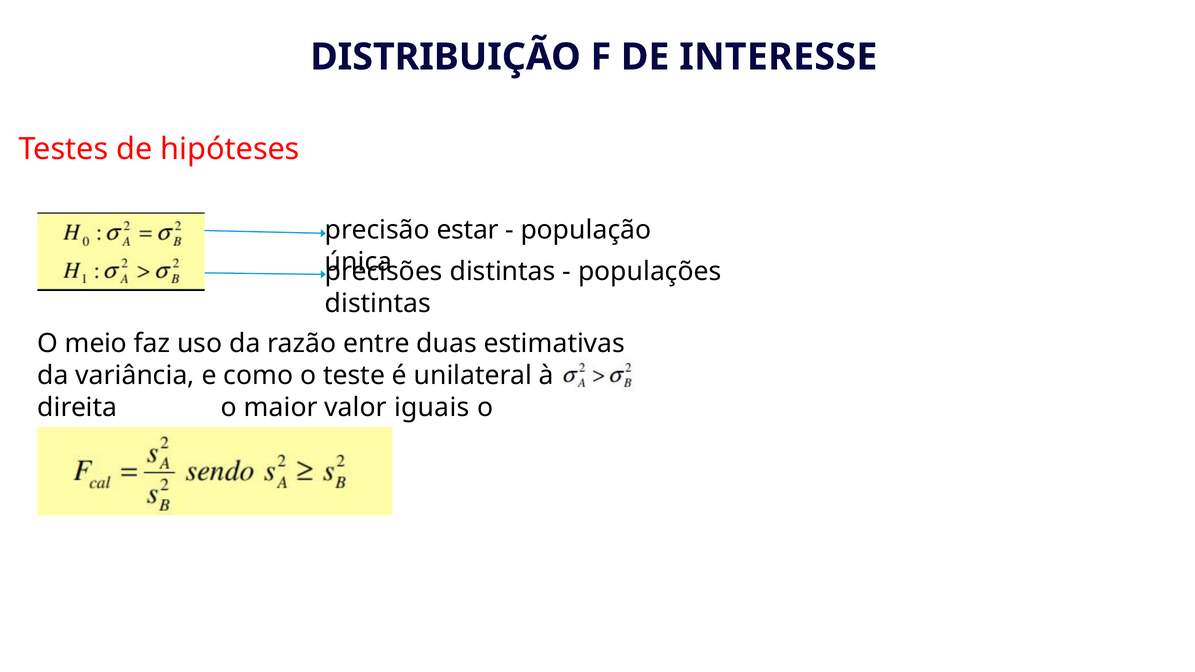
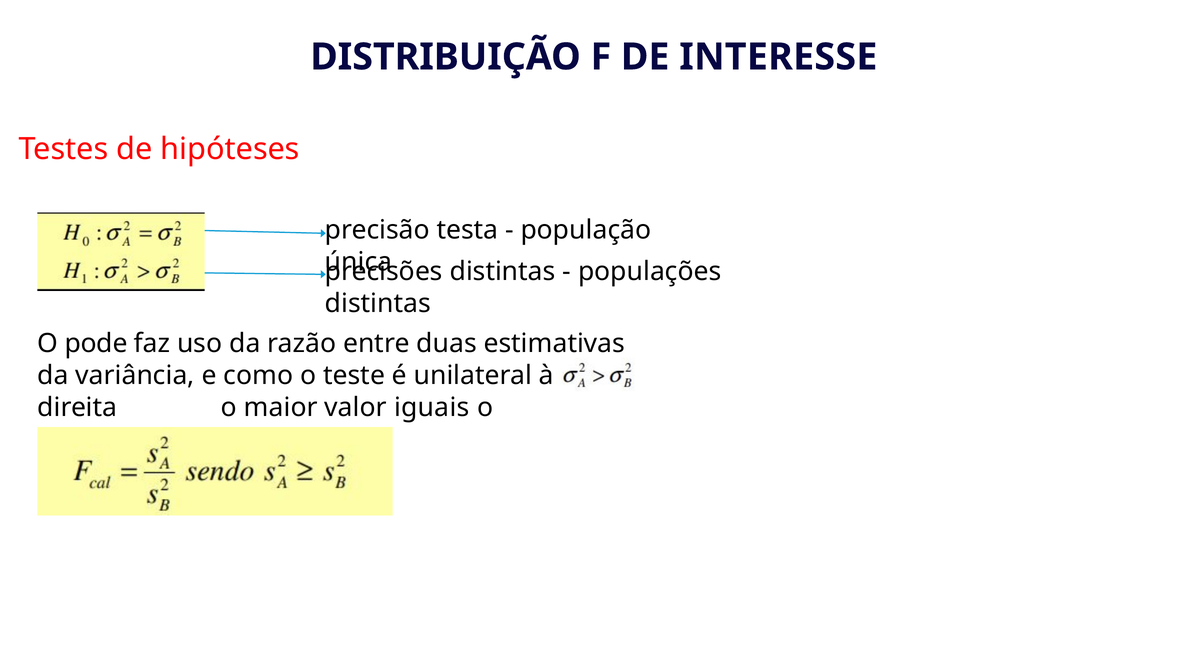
estar: estar -> testa (468, 230)
meio: meio -> pode (96, 344)
